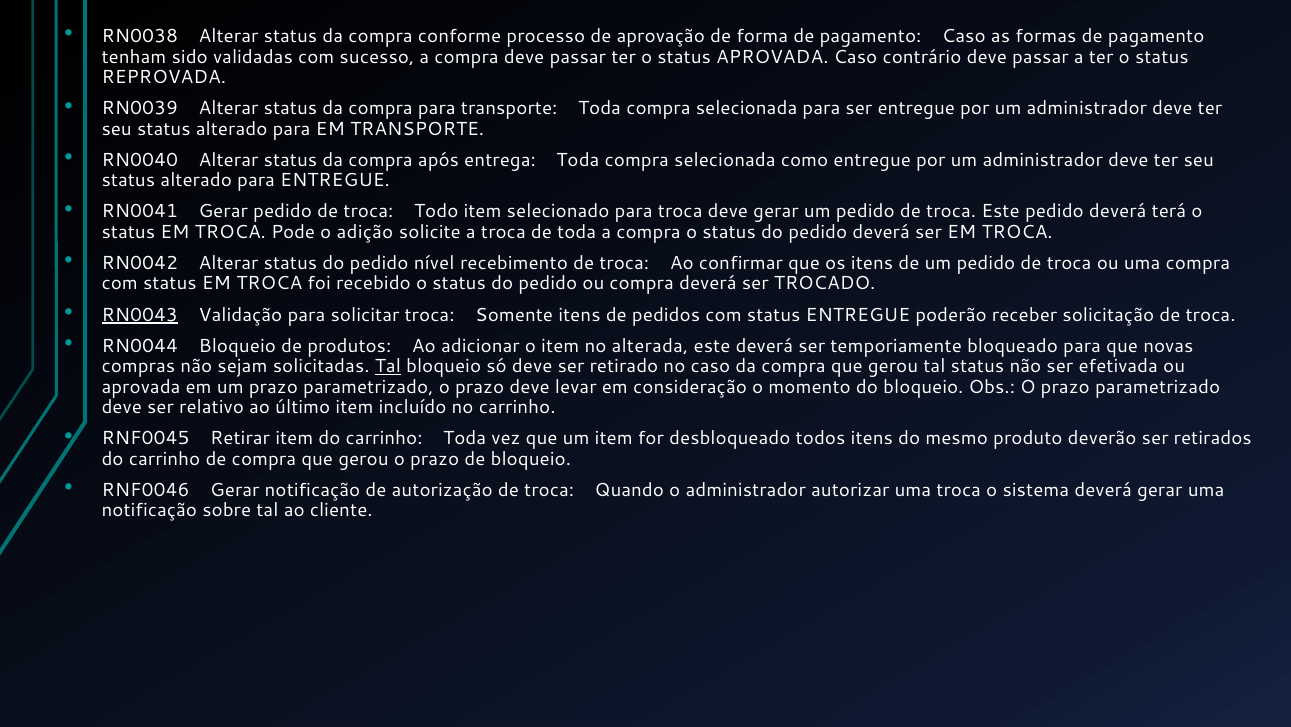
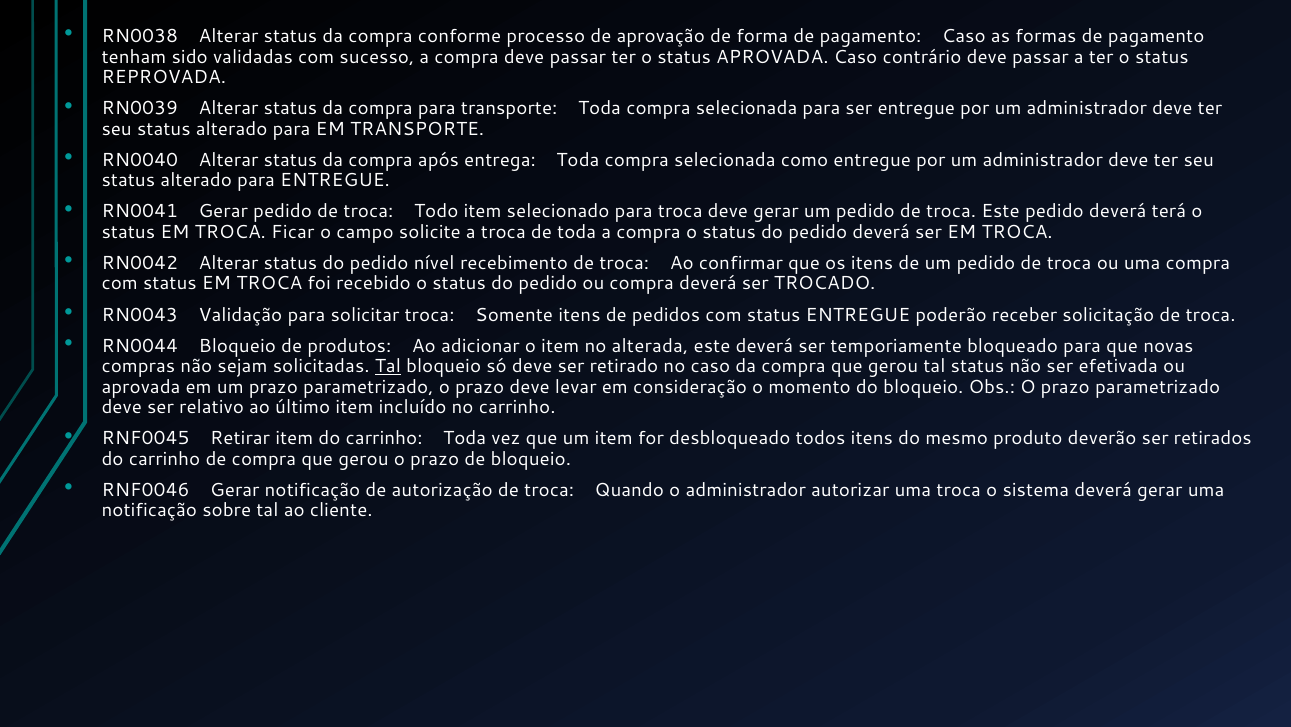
Pode: Pode -> Ficar (293, 232)
adição: adição -> campo (365, 232)
RN0043 underline: present -> none (140, 315)
